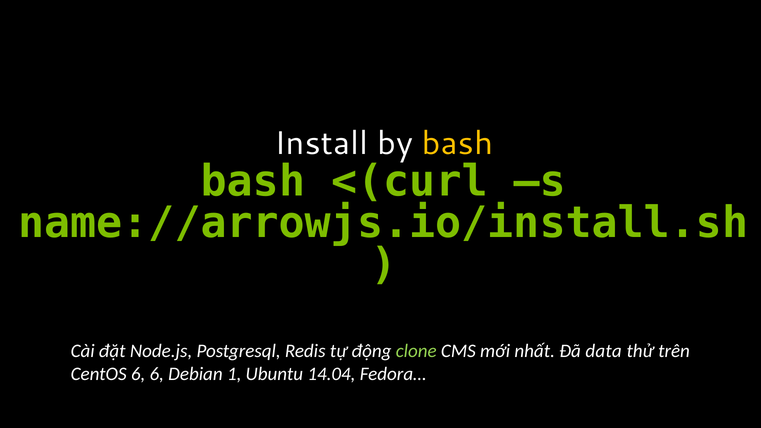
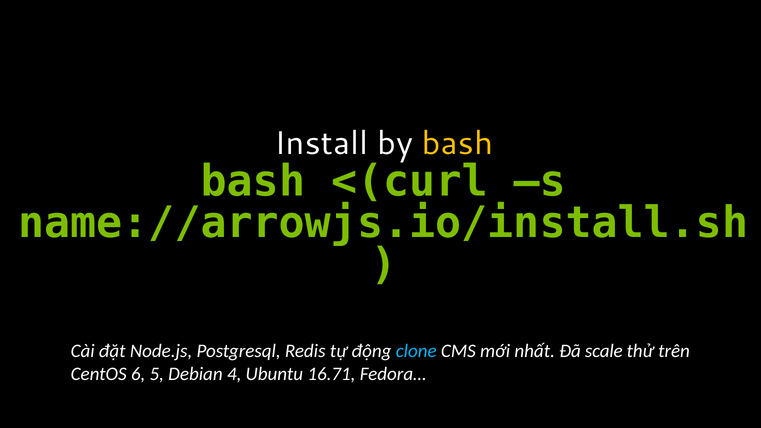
clone colour: light green -> light blue (416, 351)
data: data -> scale (604, 351)
6 6: 6 -> 5 (157, 374)
1: 1 -> 4 (234, 374)
14.04: 14.04 -> 16.71 (331, 374)
